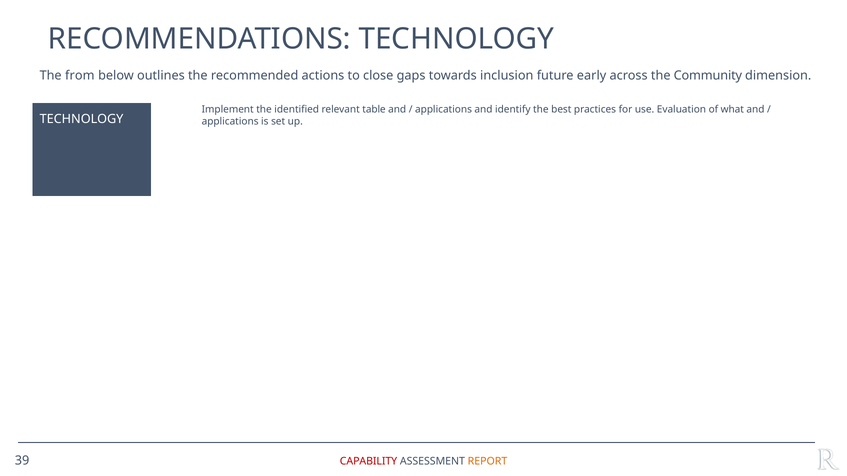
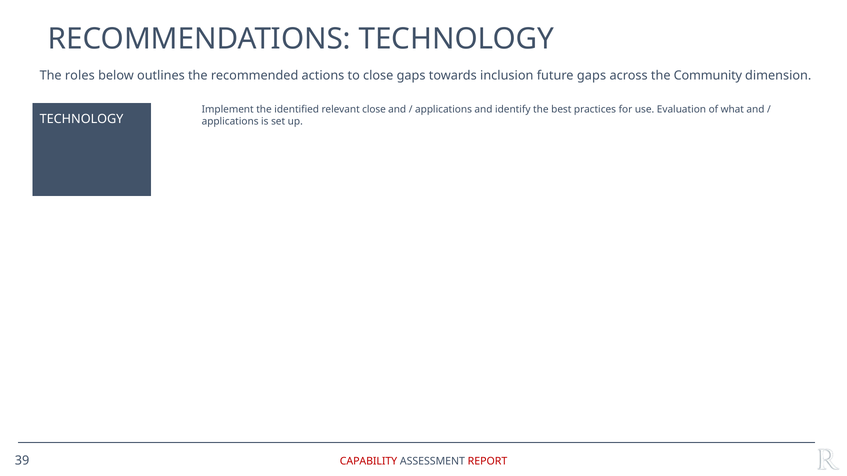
from: from -> roles (80, 76)
future early: early -> gaps (592, 76)
relevant table: table -> close (374, 110)
REPORT colour: orange -> red (487, 462)
